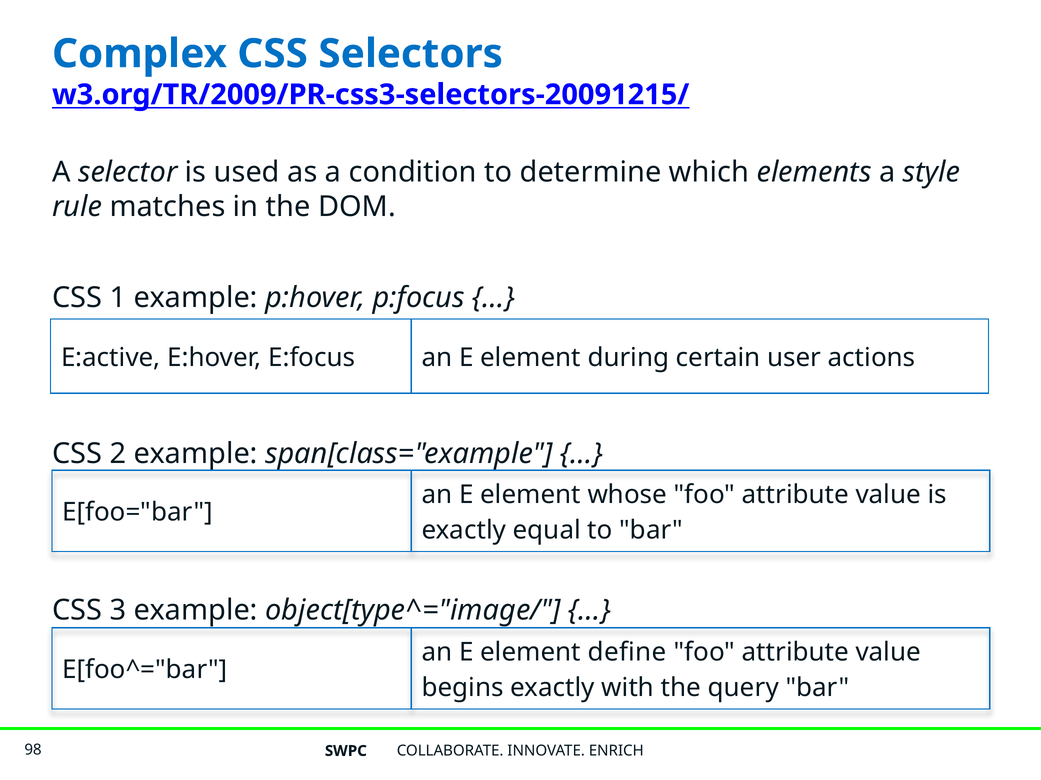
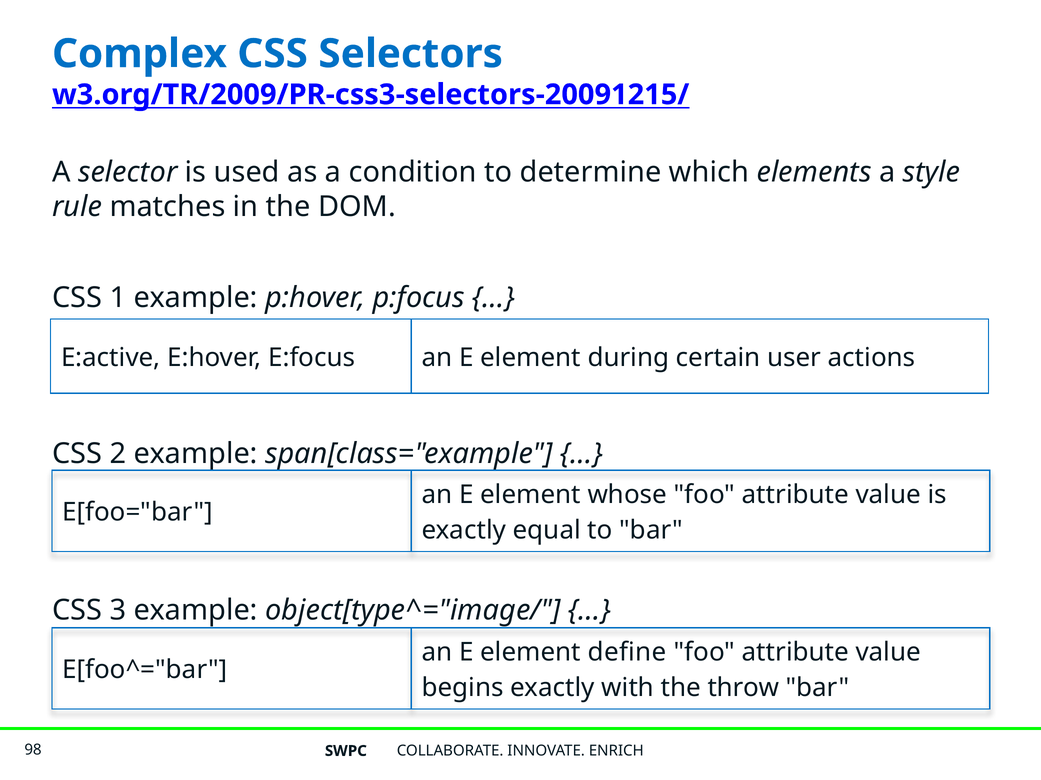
query: query -> throw (743, 688)
